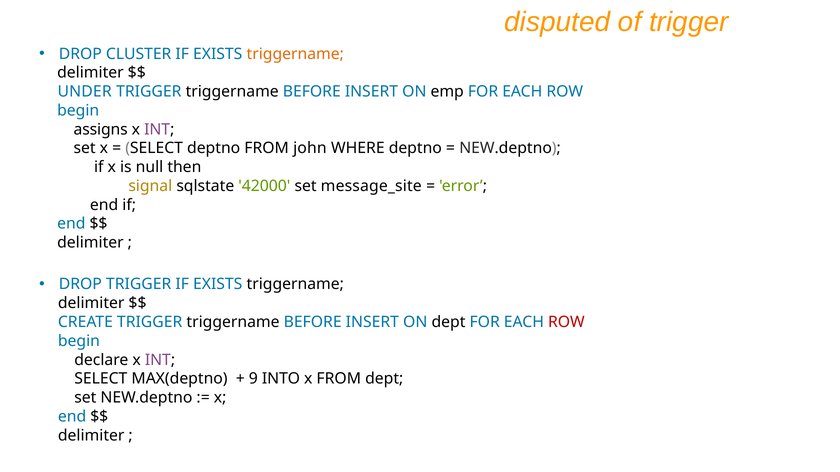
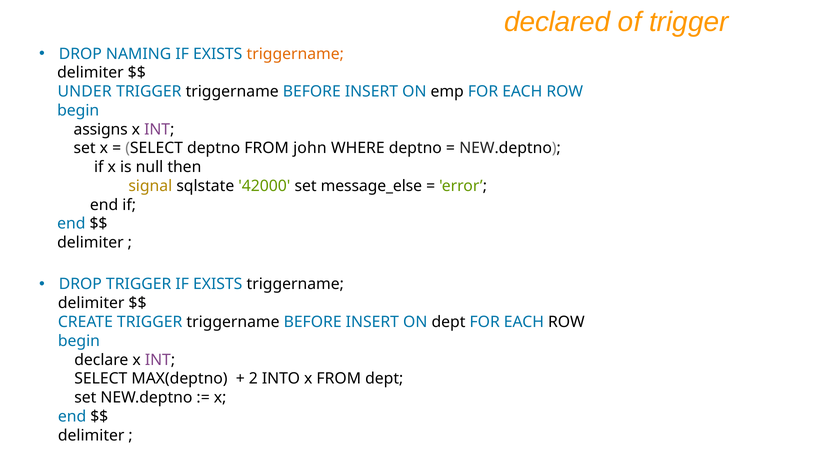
disputed: disputed -> declared (557, 22)
CLUSTER: CLUSTER -> NAMING (139, 54)
message_site: message_site -> message_else (371, 186)
ROW colour: red -> black (566, 322)
9: 9 -> 2 (253, 379)
